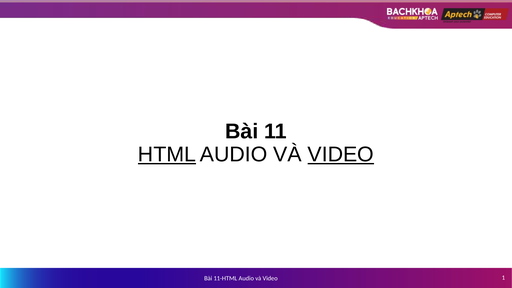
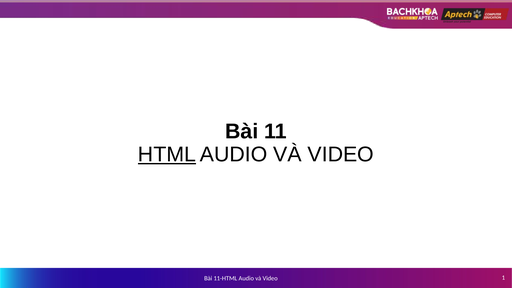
VIDEO underline: present -> none (341, 154)
